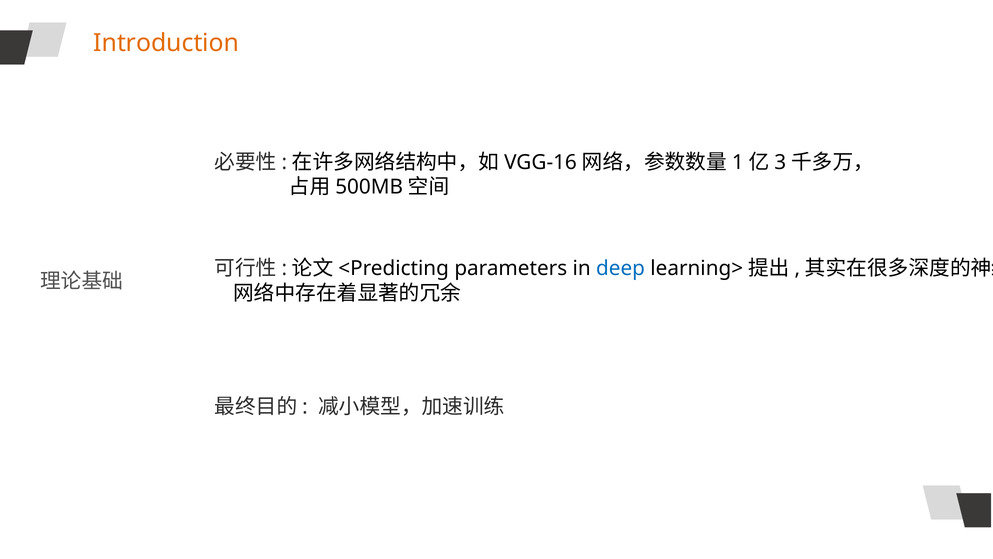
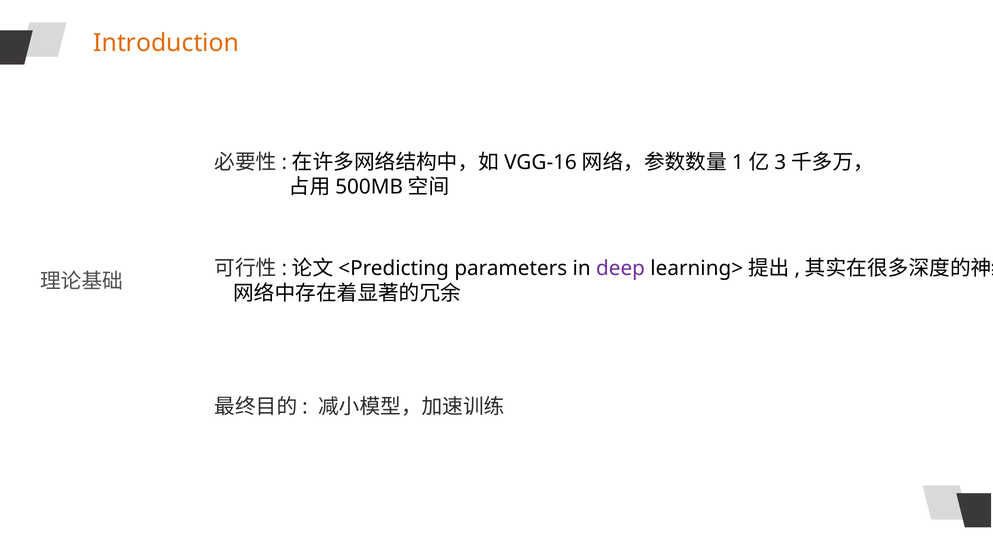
deep colour: blue -> purple (621, 268)
